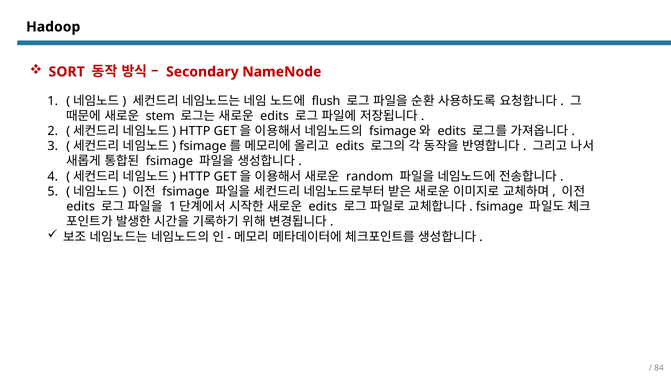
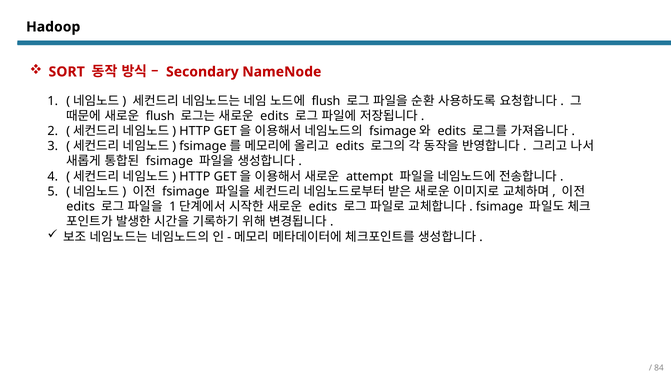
stem: stem -> flush (160, 116)
random: random -> attempt (370, 176)
